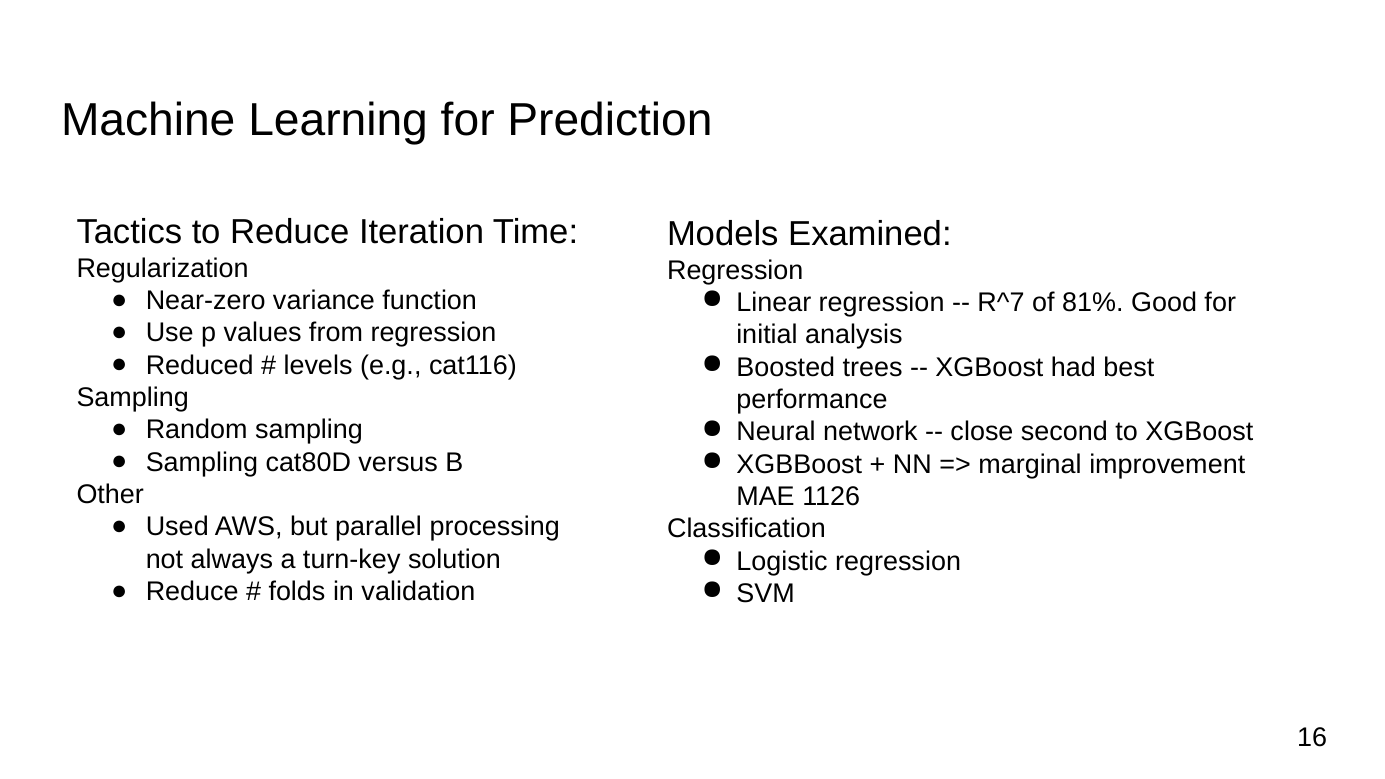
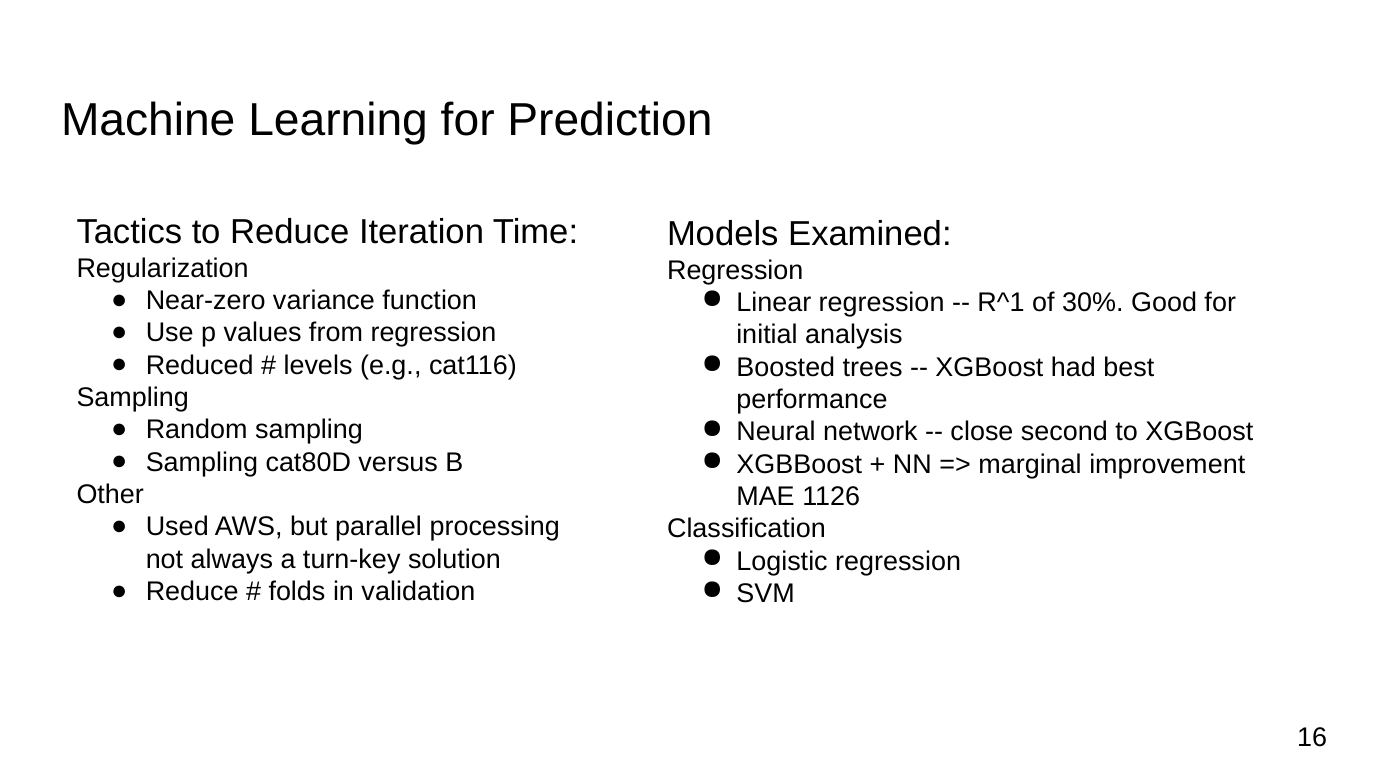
R^7: R^7 -> R^1 (1001, 303)
81%: 81% -> 30% (1093, 303)
